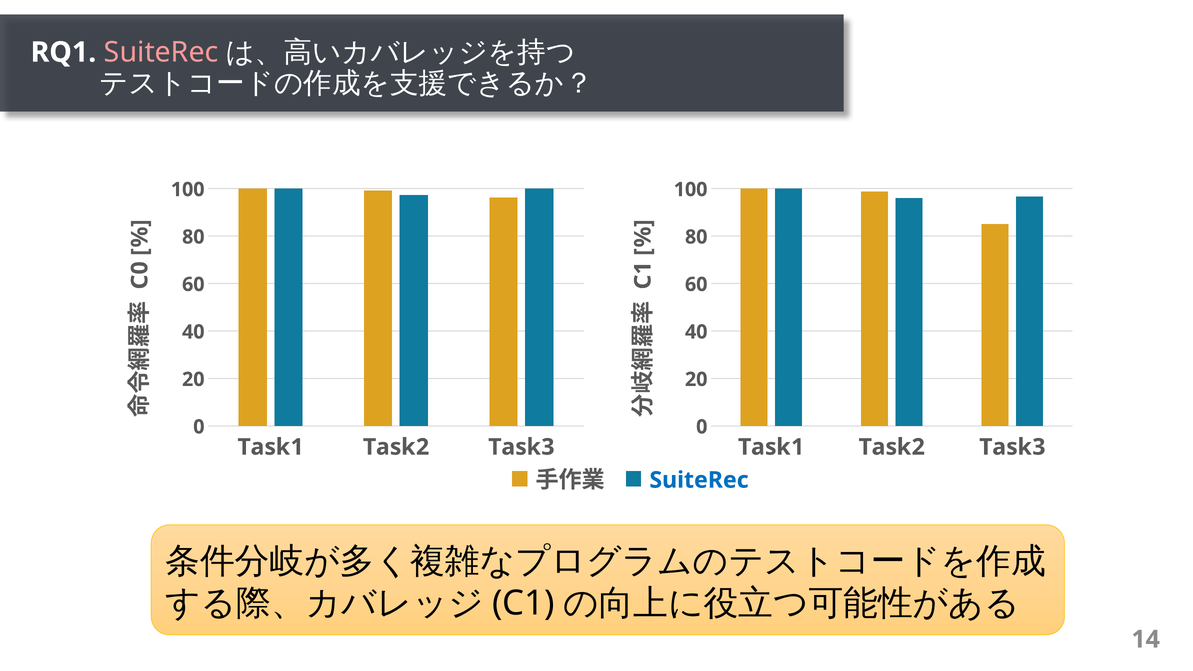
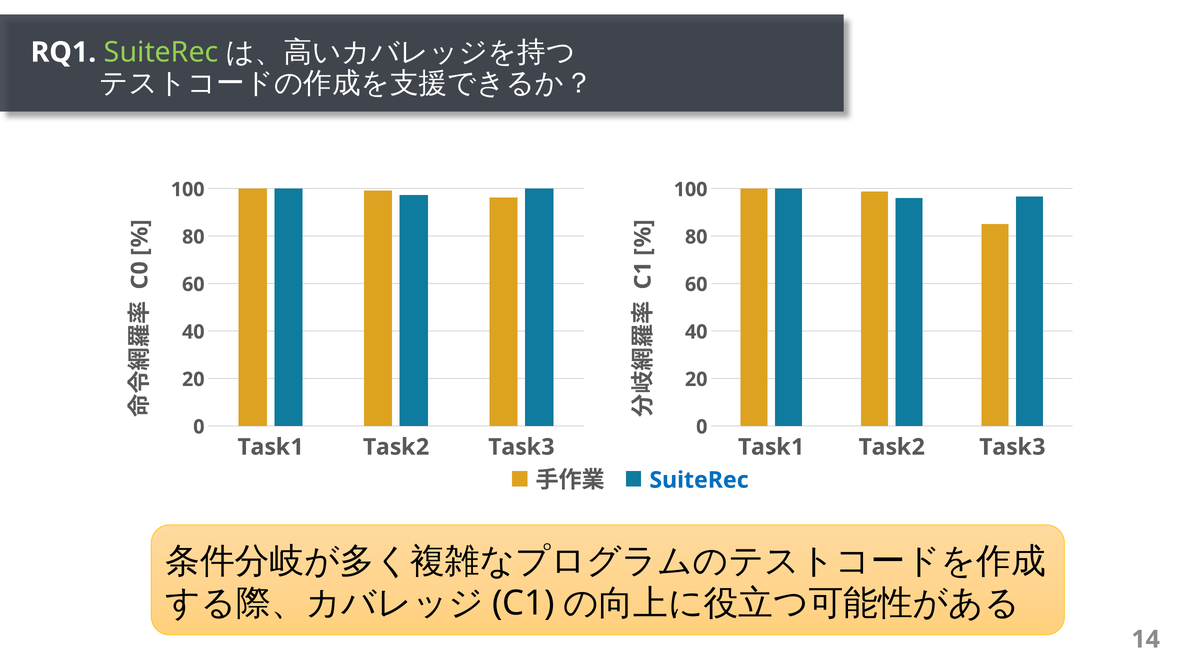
SuiteRec colour: pink -> light green (161, 52)
